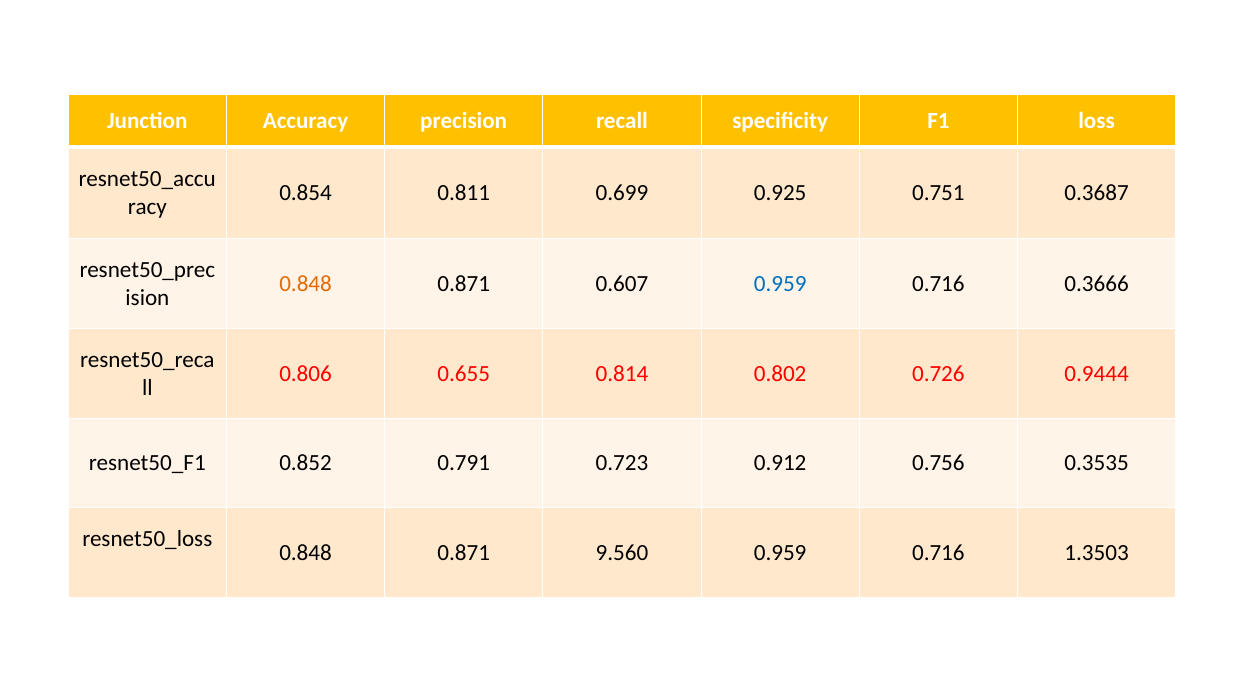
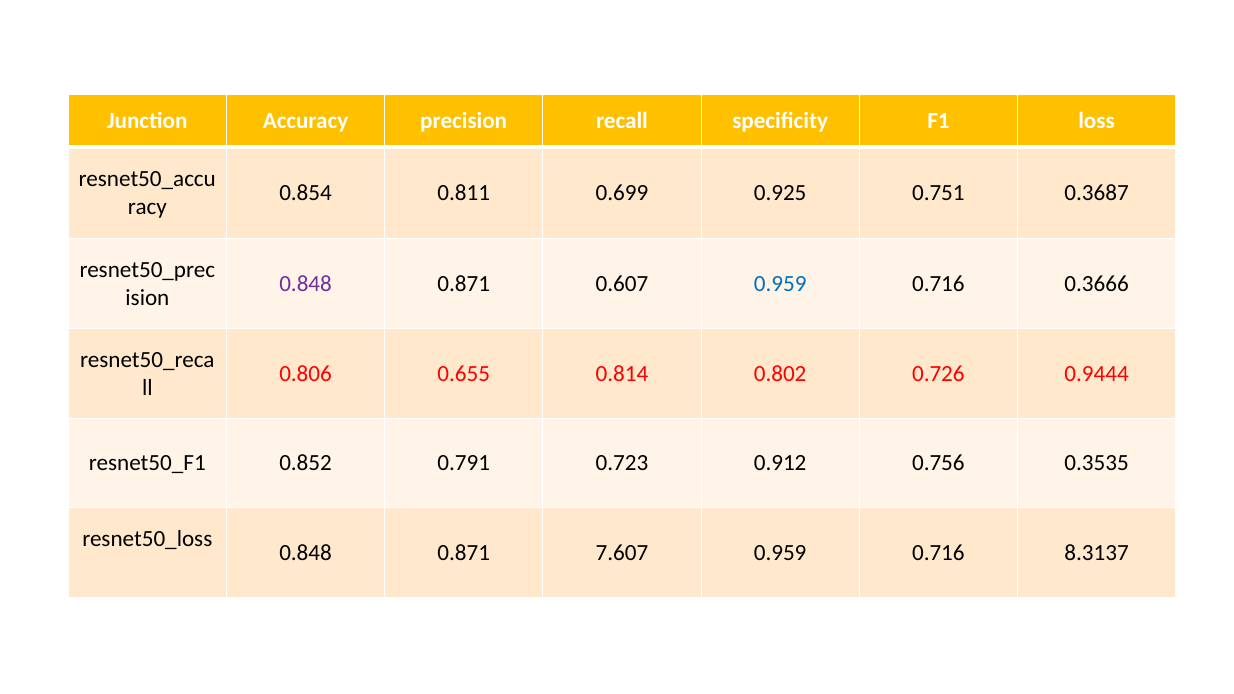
0.848 colour: orange -> purple (306, 284)
9.560: 9.560 -> 7.607 (622, 553)
1.3503: 1.3503 -> 8.3137 (1097, 553)
